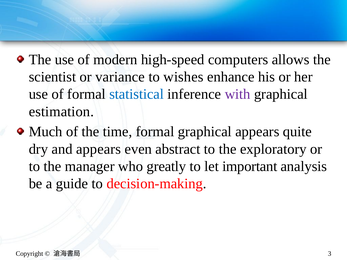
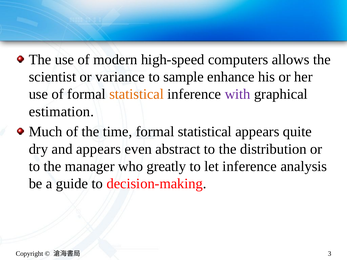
wishes: wishes -> sample (184, 77)
statistical colour: blue -> orange (137, 94)
time formal graphical: graphical -> statistical (205, 132)
exploratory: exploratory -> distribution (273, 149)
let important: important -> inference (250, 167)
